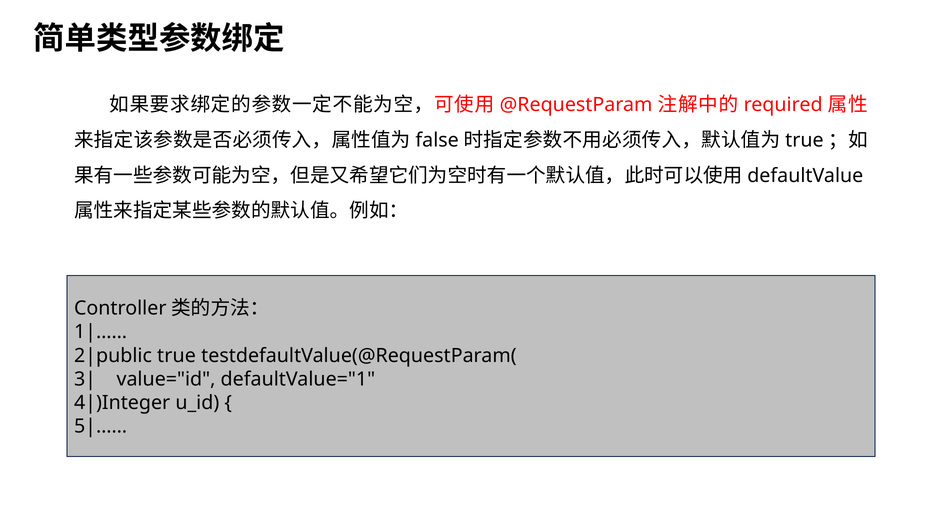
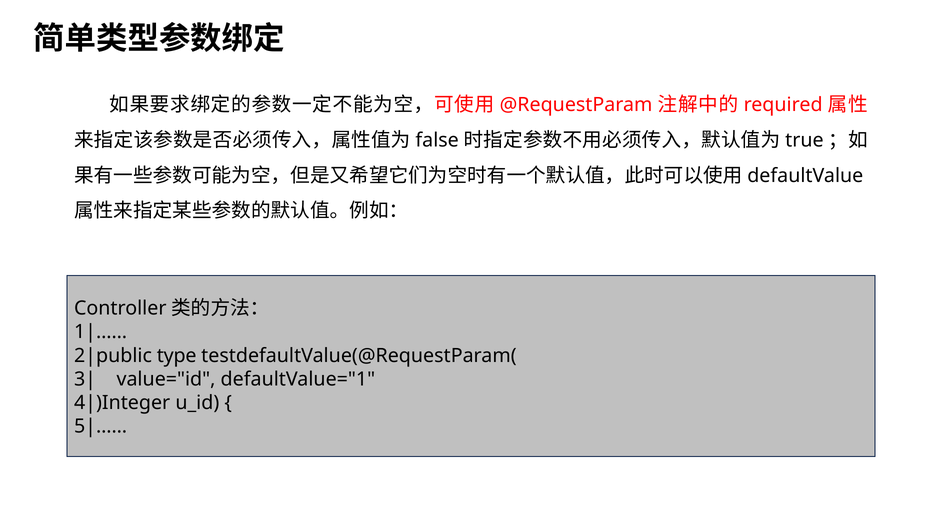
true: true -> type (177, 355)
